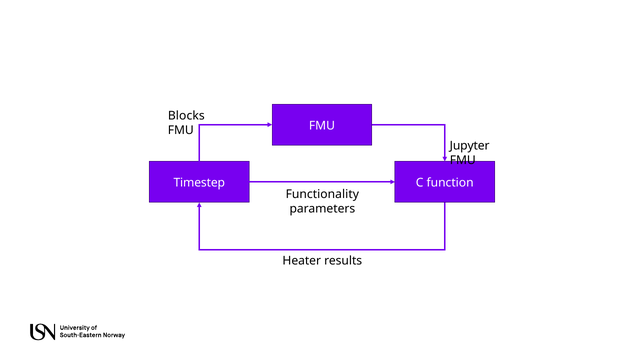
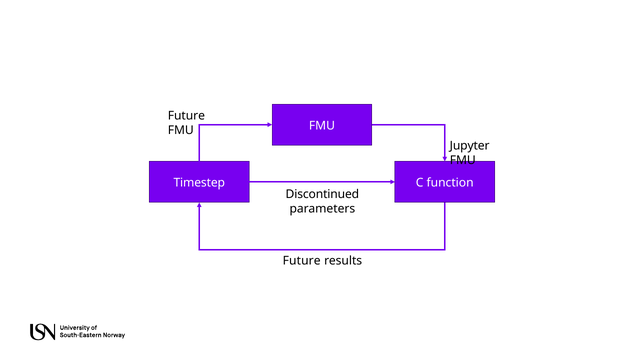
Blocks: Blocks -> Future (186, 116)
Functionality: Functionality -> Discontinued (322, 194)
Heater: Heater -> Future (302, 261)
